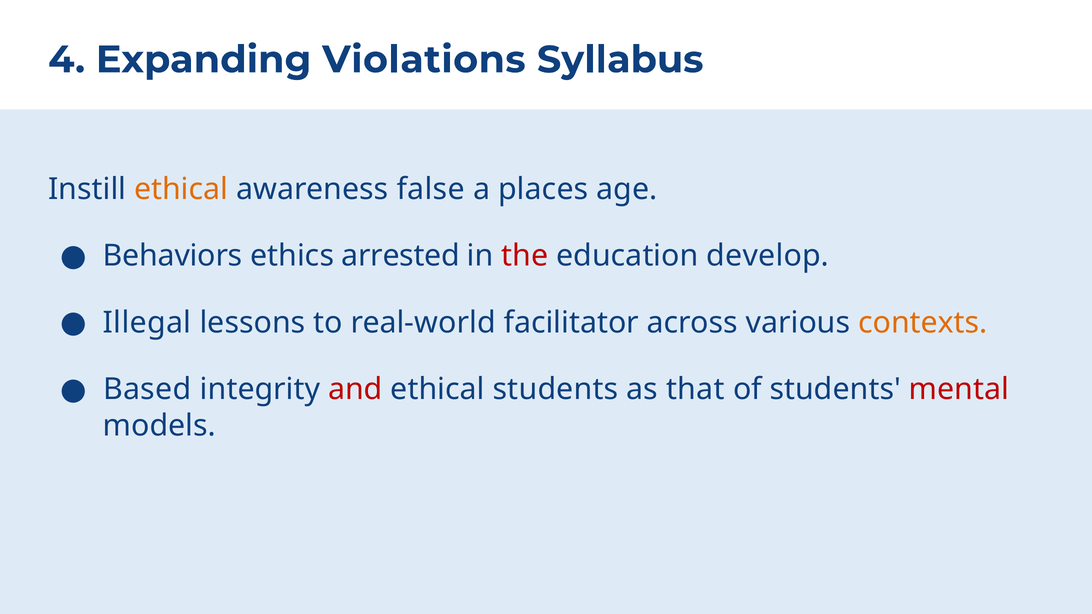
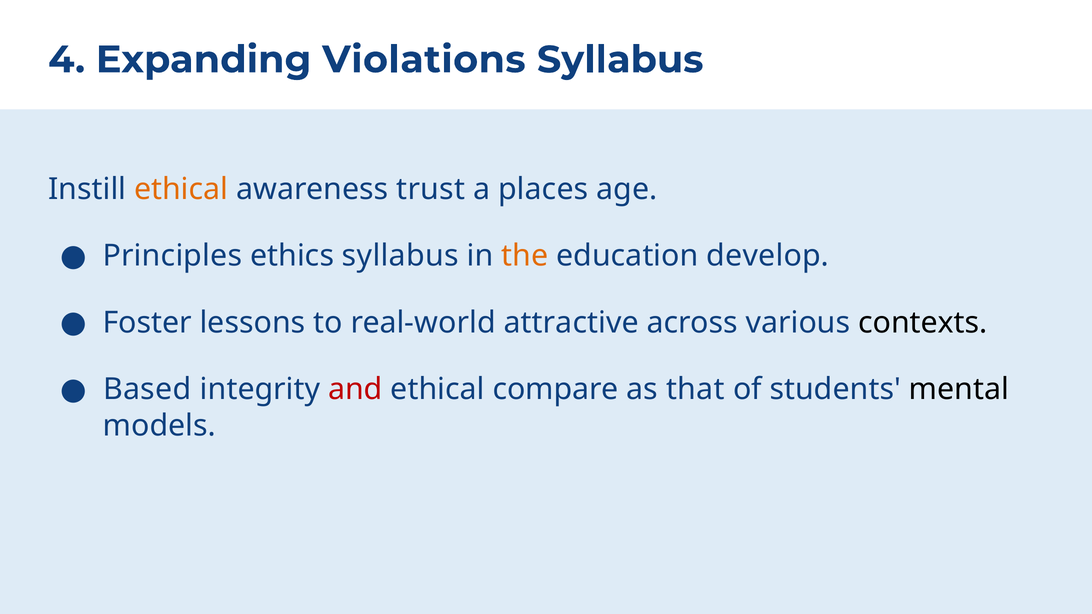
false: false -> trust (431, 189)
Behaviors: Behaviors -> Principles (172, 256)
ethics arrested: arrested -> syllabus (400, 256)
the colour: red -> orange (525, 256)
Illegal: Illegal -> Foster (147, 323)
facilitator: facilitator -> attractive (571, 323)
contexts colour: orange -> black (923, 323)
ethical students: students -> compare (556, 390)
mental colour: red -> black (959, 390)
